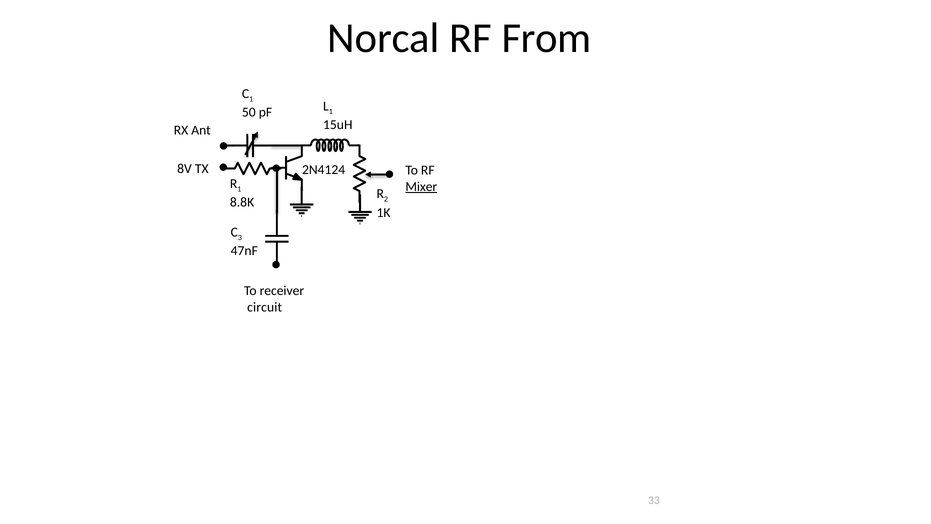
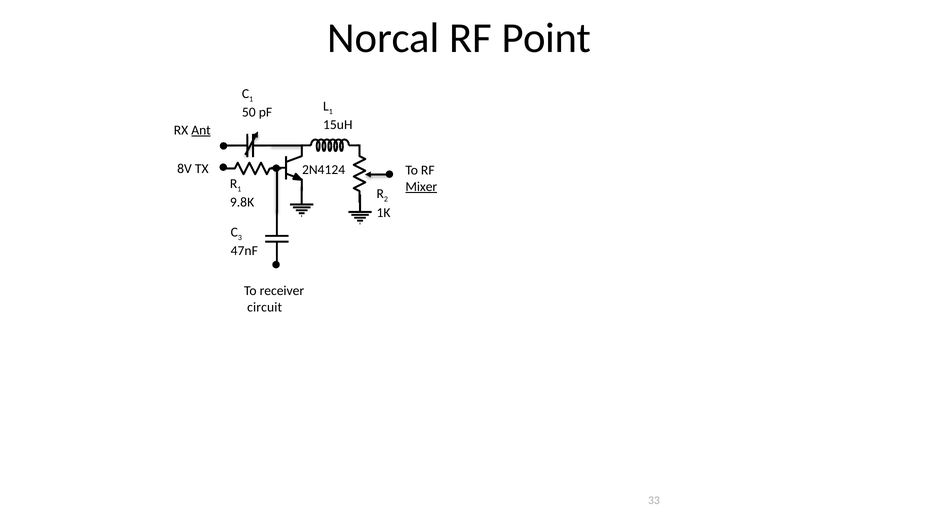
From: From -> Point (546, 38)
Ant underline: none -> present (201, 130)
8.8K: 8.8K -> 9.8K (242, 202)
